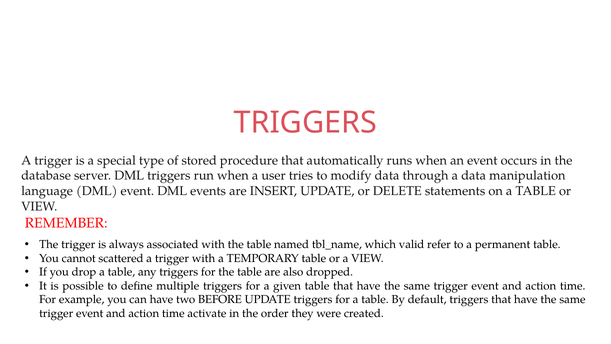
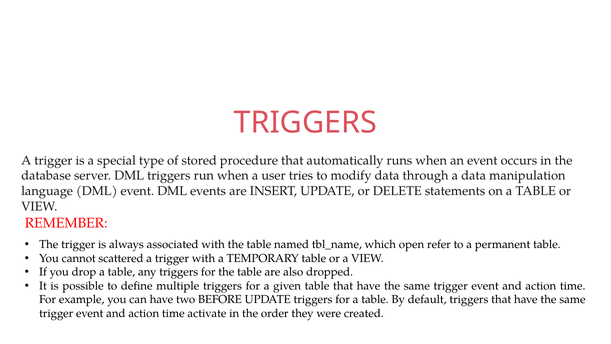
valid: valid -> open (412, 244)
